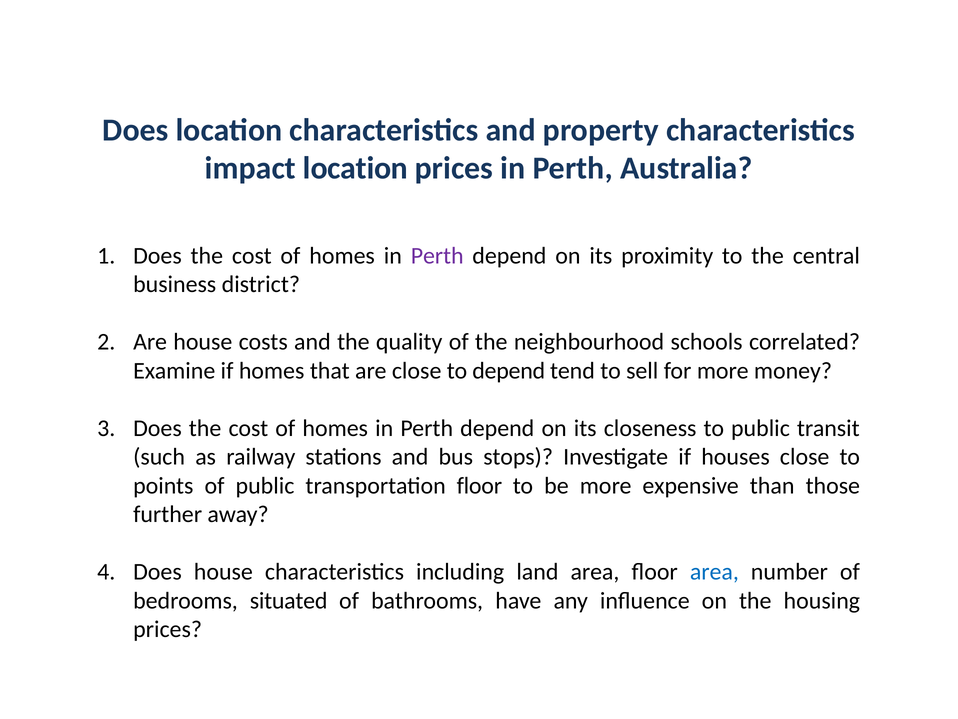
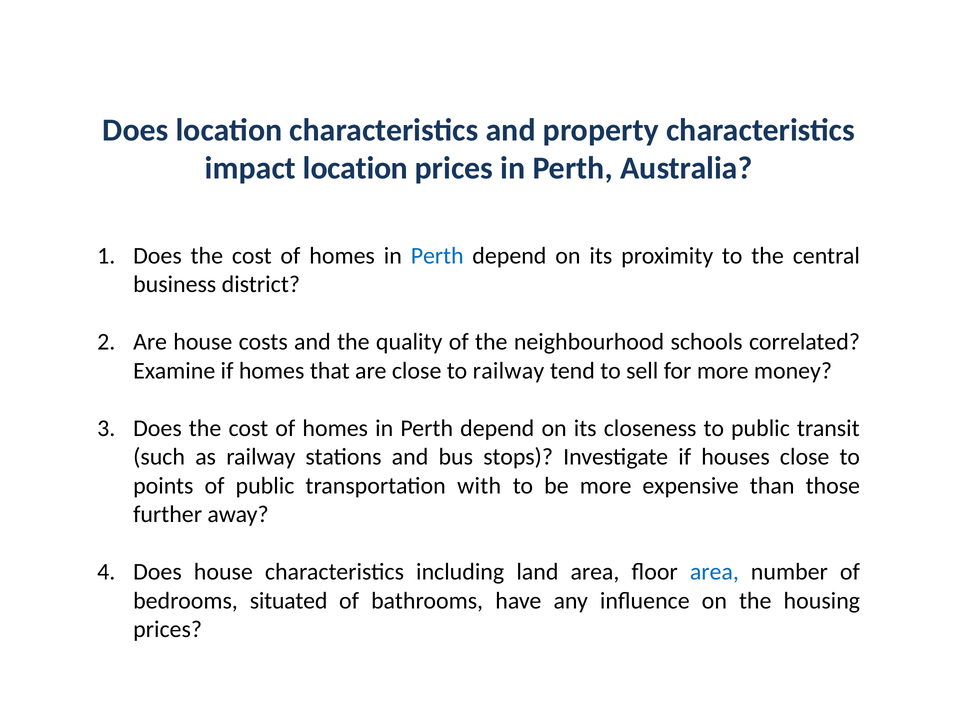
Perth colour: purple -> blue (437, 255)
to depend: depend -> railway (508, 370)
transportation floor: floor -> with (479, 485)
